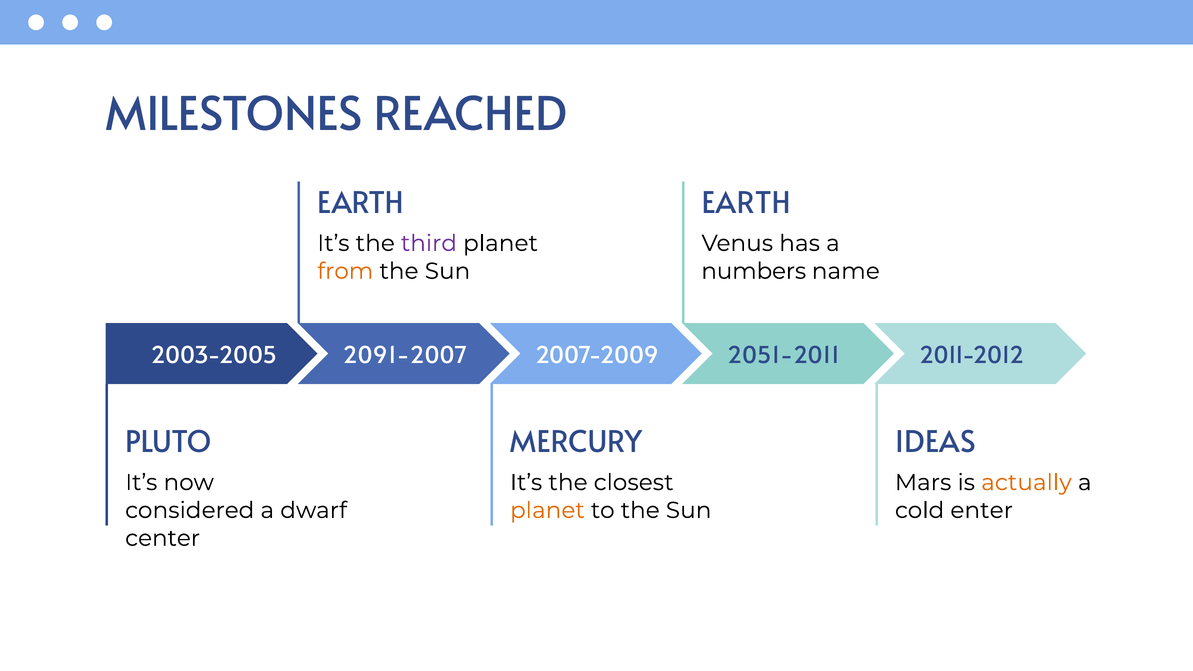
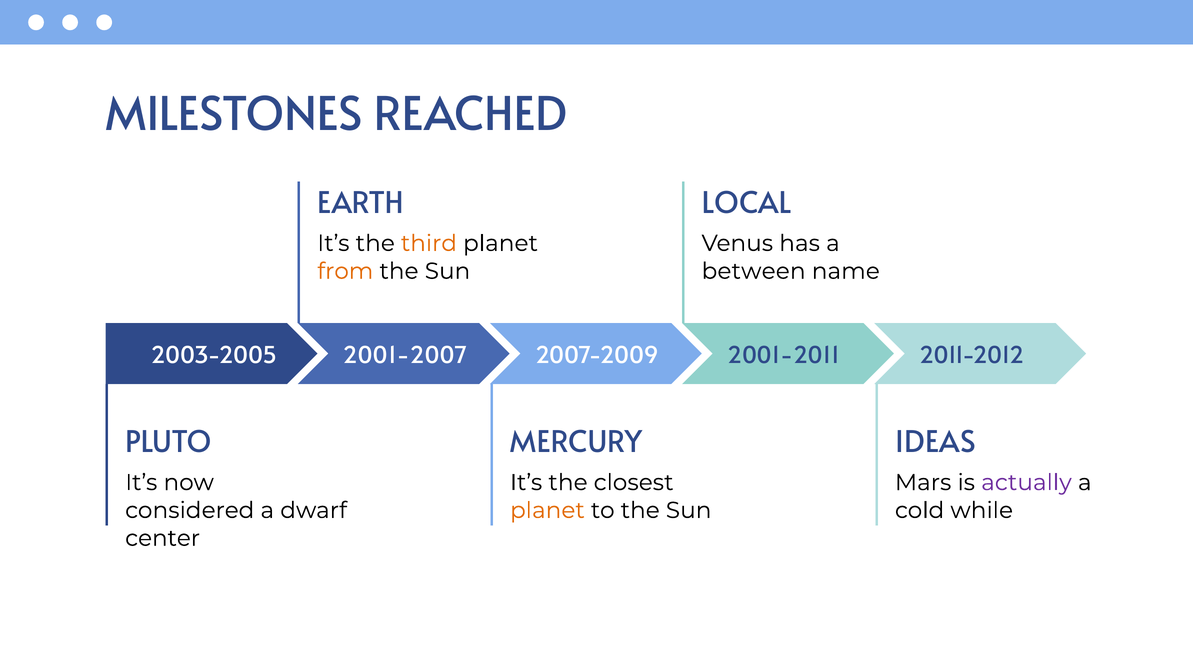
EARTH: EARTH -> LOCAL (746, 203)
third colour: purple -> orange (429, 243)
numbers: numbers -> between (754, 271)
2091-2007: 2091-2007 -> 2001-2007 (405, 356)
2051-2011: 2051-2011 -> 2001-2011 (784, 356)
actually colour: orange -> purple (1026, 483)
enter: enter -> while (982, 510)
